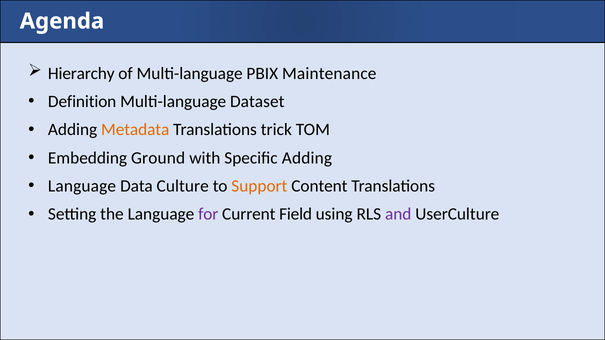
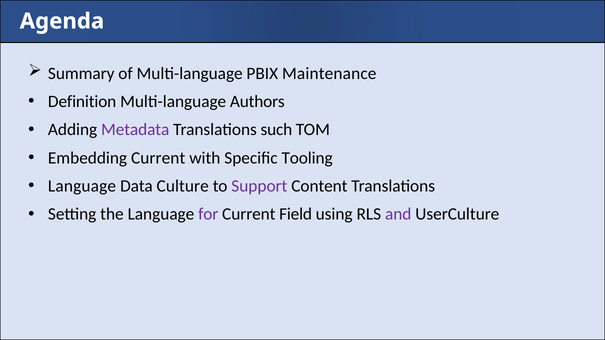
Hierarchy: Hierarchy -> Summary (81, 74)
Dataset: Dataset -> Authors (257, 102)
Metadata colour: orange -> purple (135, 130)
trick: trick -> such (276, 130)
Embedding Ground: Ground -> Current (158, 158)
Specific Adding: Adding -> Tooling (307, 158)
Support colour: orange -> purple (259, 186)
